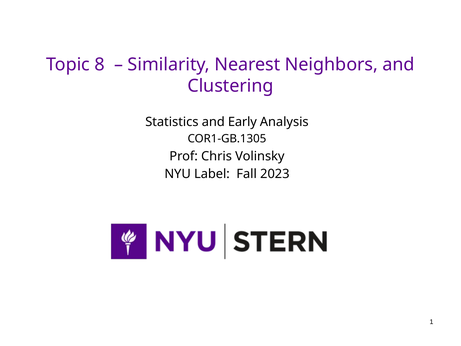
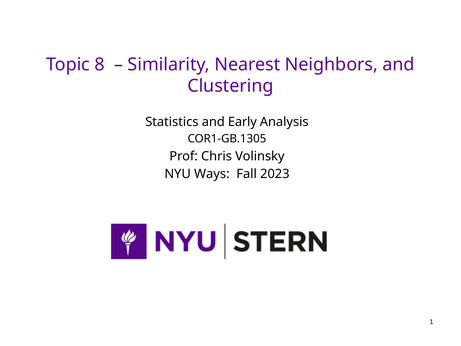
Label: Label -> Ways (212, 174)
